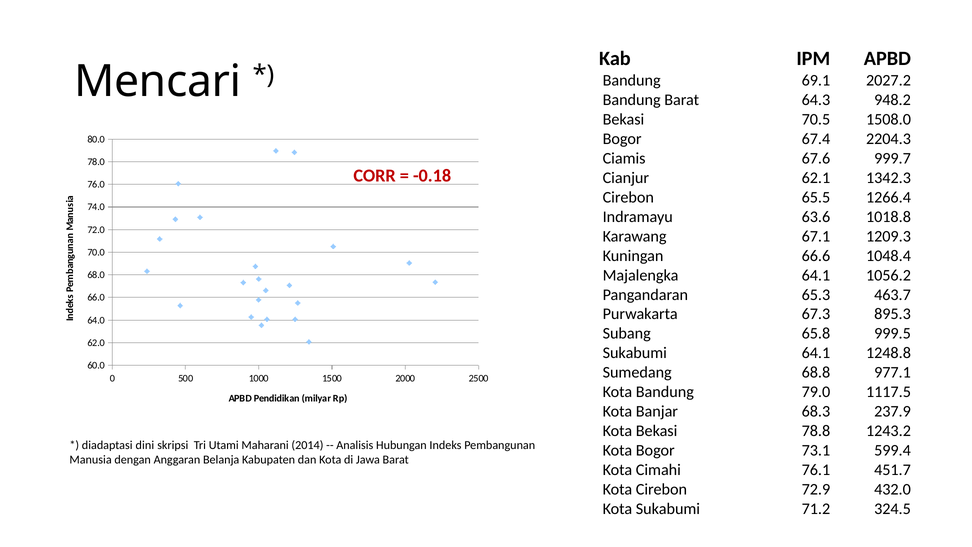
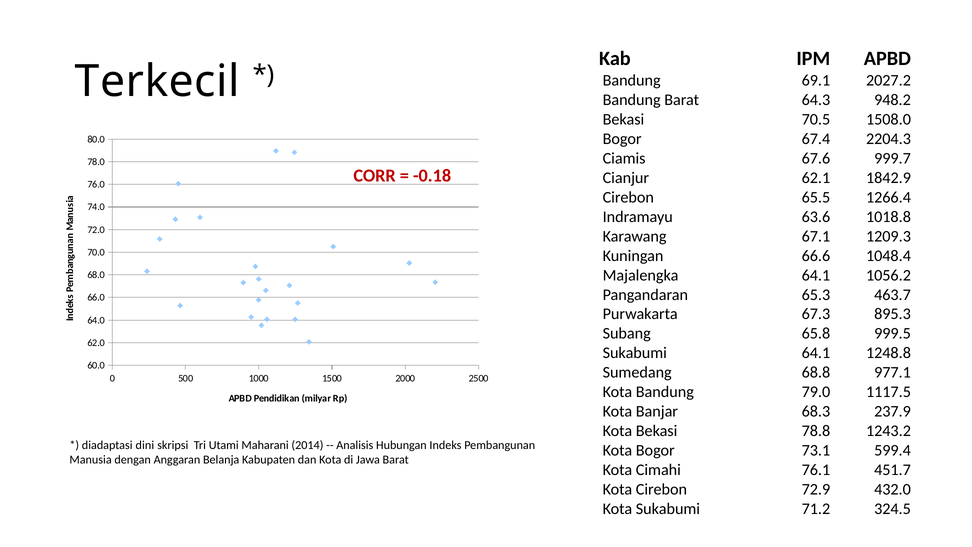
Mencari: Mencari -> Terkecil (157, 82)
1342.3: 1342.3 -> 1842.9 (888, 178)
